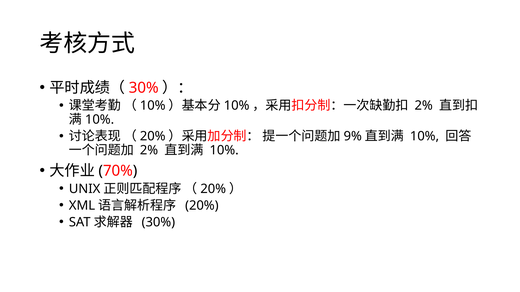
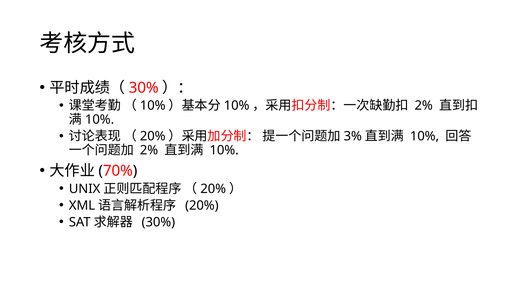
9%: 9% -> 3% (353, 137)
